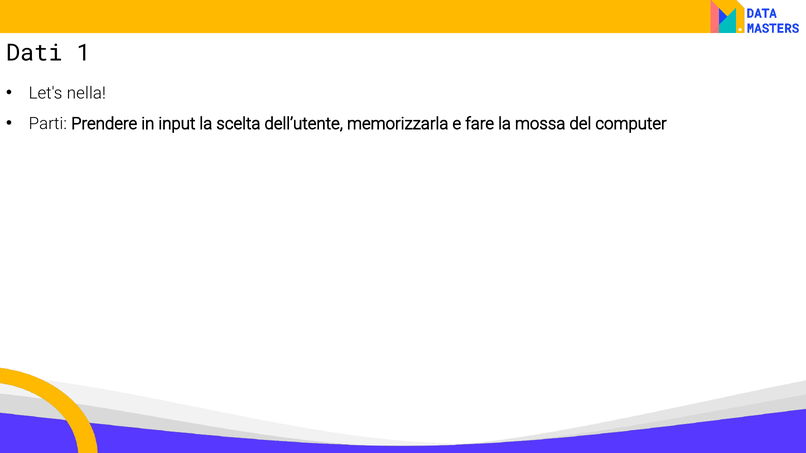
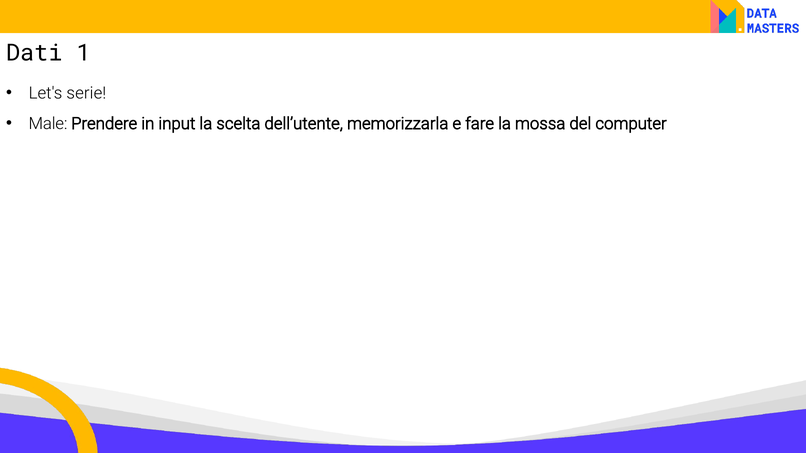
nella: nella -> serie (86, 93)
Parti: Parti -> Male (48, 124)
